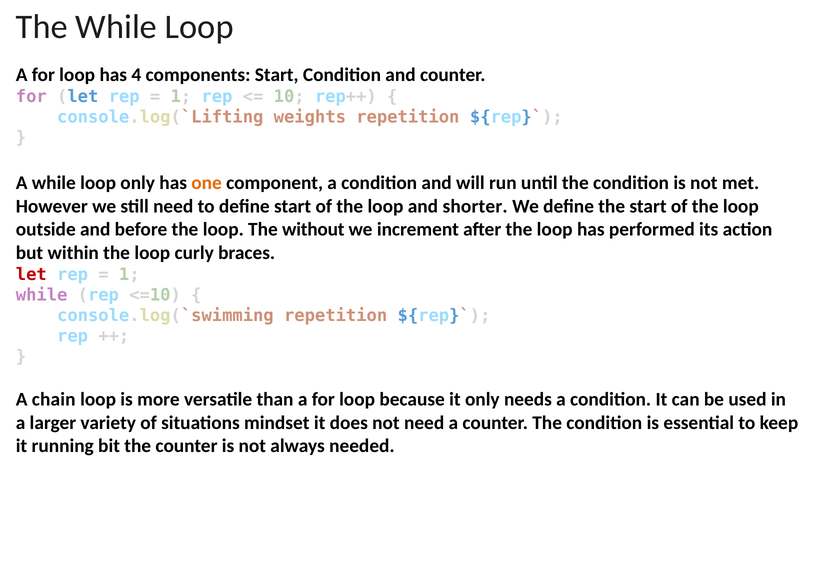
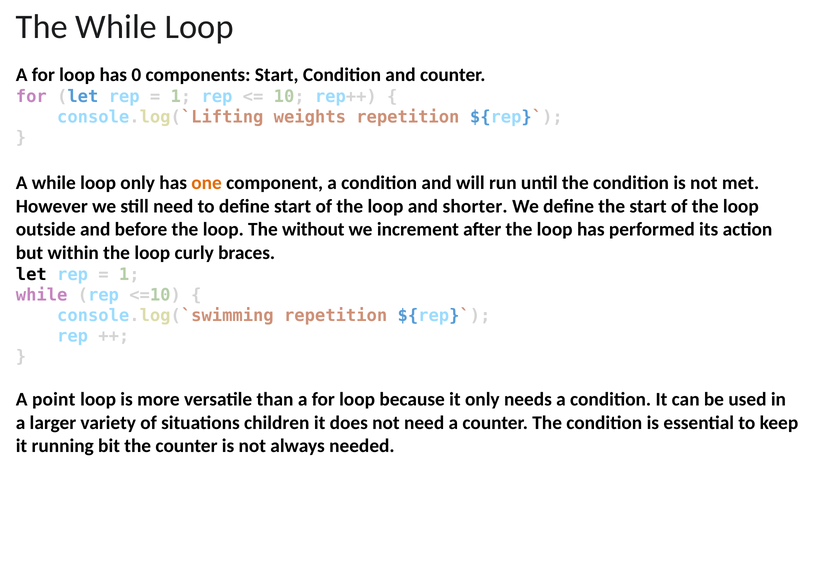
4: 4 -> 0 (136, 75)
let colour: red -> black (31, 274)
chain: chain -> point (54, 400)
mindset: mindset -> children (277, 423)
